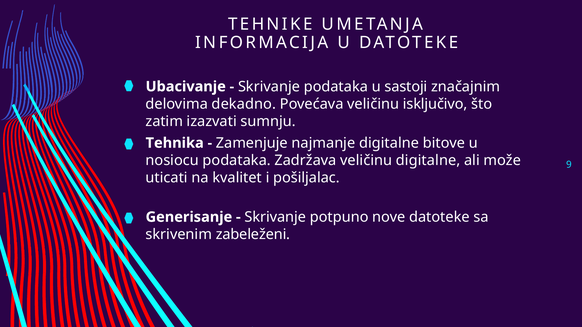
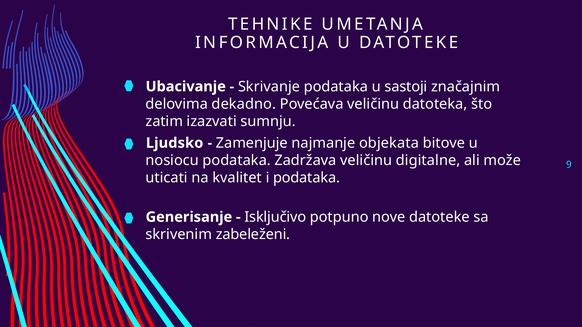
isključivo: isključivo -> datoteka (435, 104)
Tehnika: Tehnika -> Ljudsko (175, 143)
najmanje digitalne: digitalne -> objekata (389, 143)
i pošiljalac: pošiljalac -> podataka (306, 178)
Skrivanje: Skrivanje -> Isključivo (275, 217)
